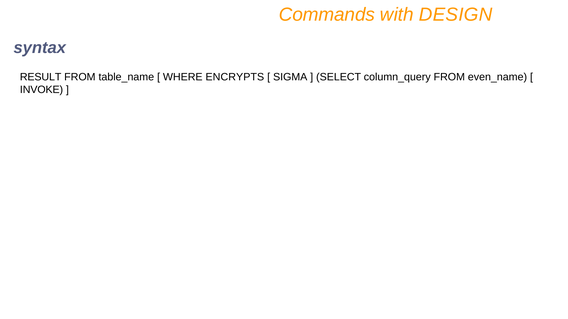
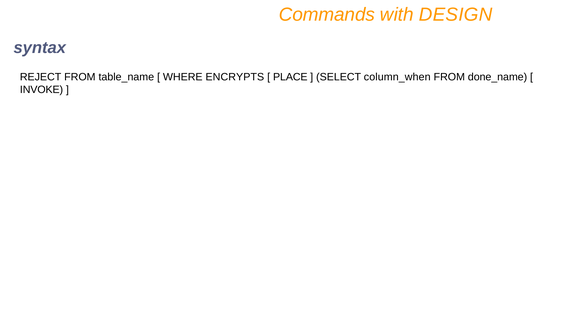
RESULT: RESULT -> REJECT (41, 77)
SIGMA: SIGMA -> PLACE (290, 77)
column_query: column_query -> column_when (397, 77)
even_name: even_name -> done_name (498, 77)
